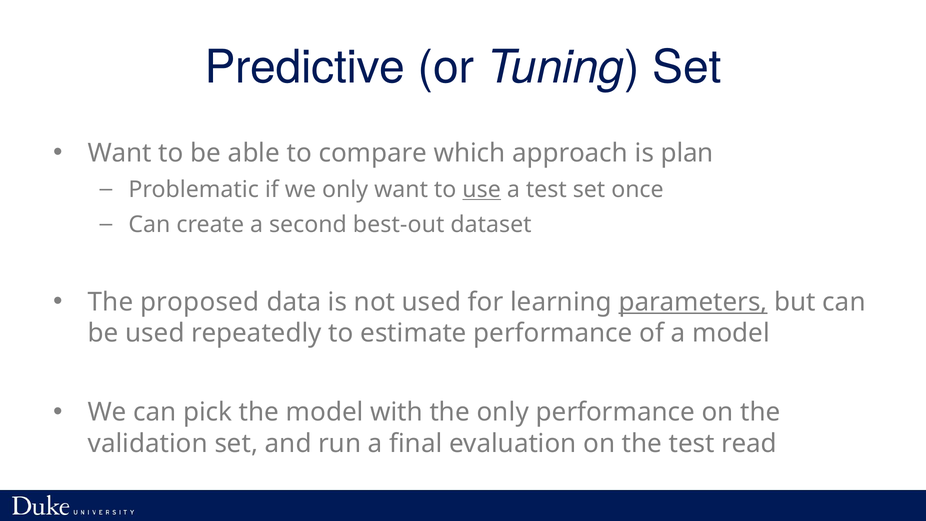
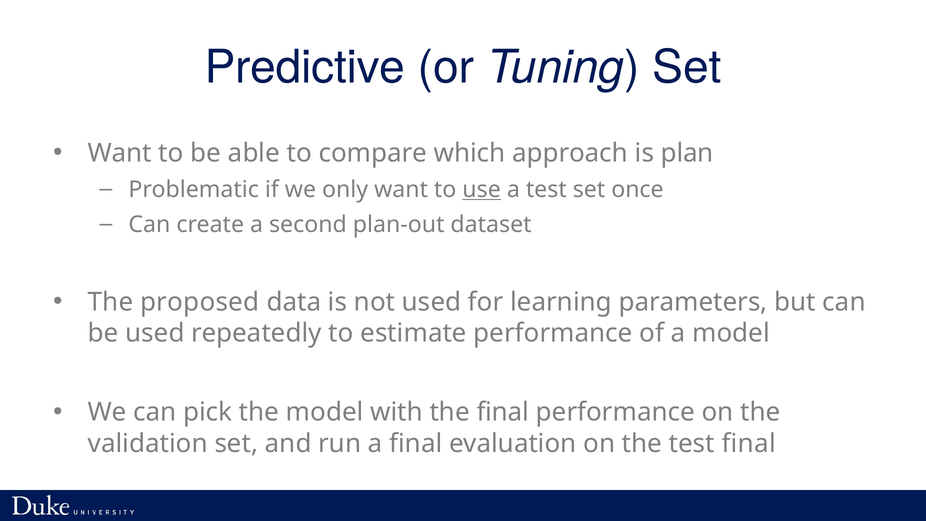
best-out: best-out -> plan-out (399, 224)
parameters underline: present -> none (693, 302)
the only: only -> final (503, 412)
test read: read -> final (749, 444)
